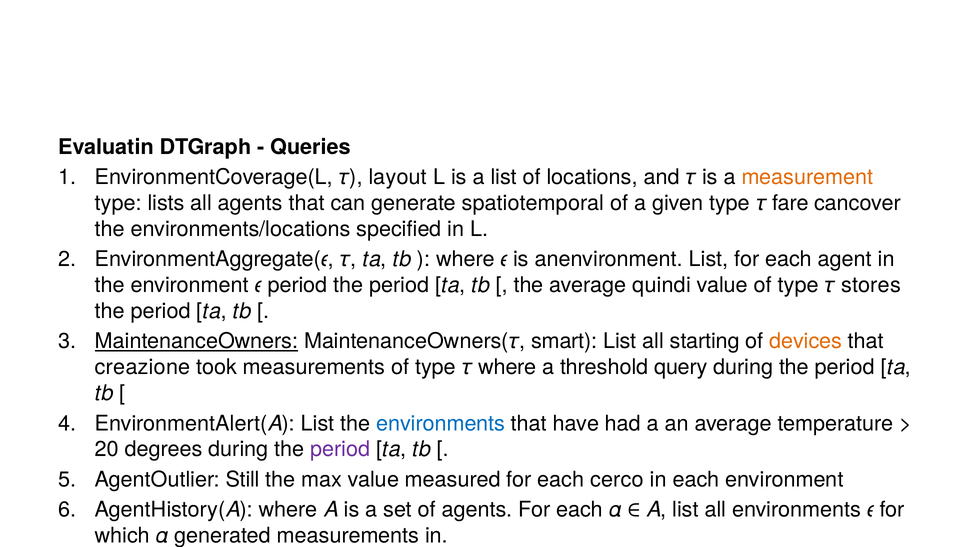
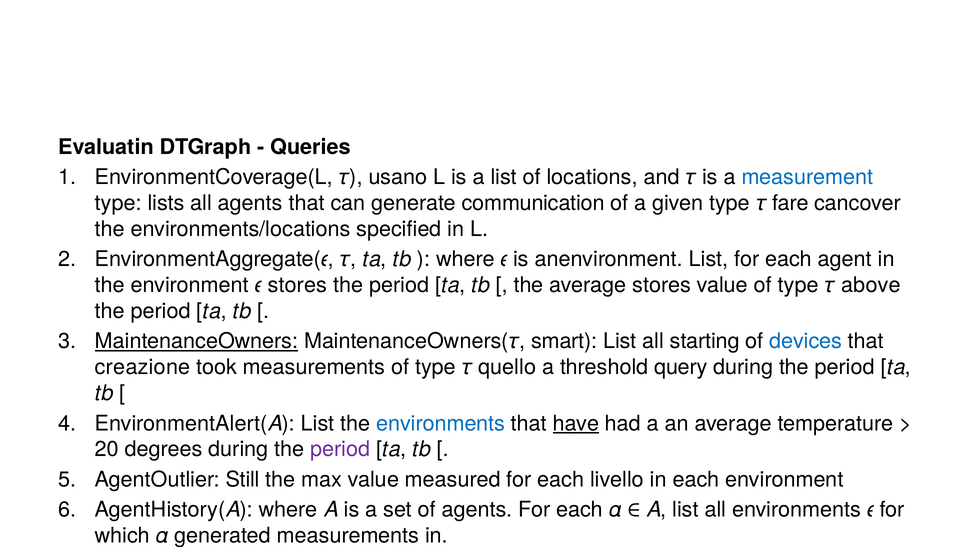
layout: layout -> usano (398, 177)
measurement colour: orange -> blue (807, 177)
spatiotemporal: spatiotemporal -> communication (533, 203)
environment period: period -> stores (297, 285)
average quindi: quindi -> stores (662, 285)
stores: stores -> above (871, 285)
devices colour: orange -> blue (806, 342)
type where: where -> quello (507, 368)
have underline: none -> present (576, 424)
cerco: cerco -> livello (617, 480)
